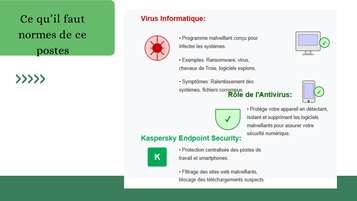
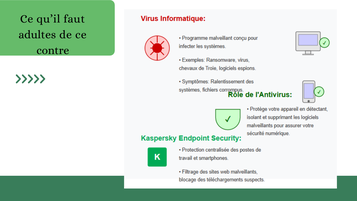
normes: normes -> adultes (37, 35)
postes: postes -> contre (53, 50)
